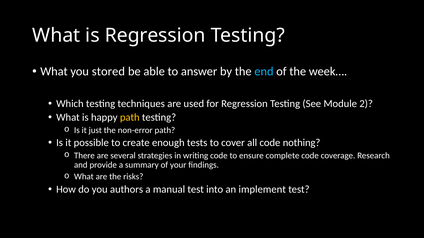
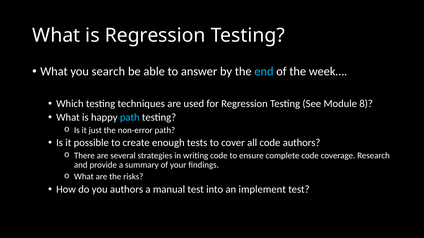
stored: stored -> search (108, 72)
2: 2 -> 8 (366, 104)
path colour: yellow -> light blue (130, 118)
code nothing: nothing -> authors (302, 143)
